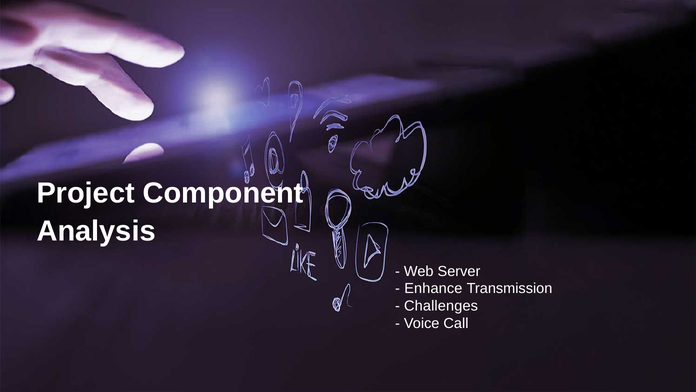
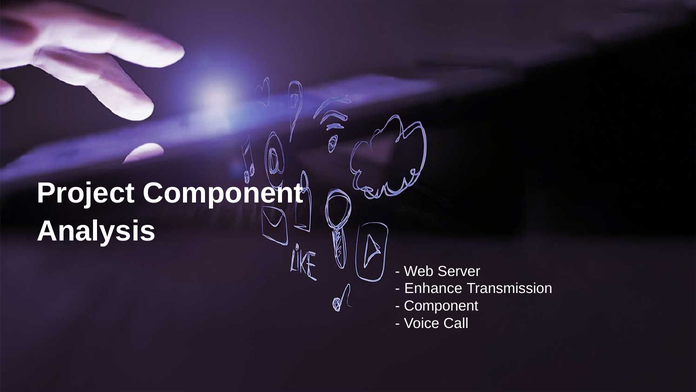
Challenges: Challenges -> Component (441, 306)
